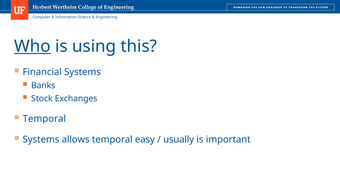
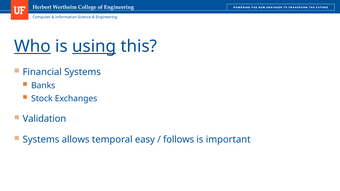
using underline: none -> present (94, 46)
Temporal: Temporal -> Validation (44, 119)
usually: usually -> follows (179, 140)
